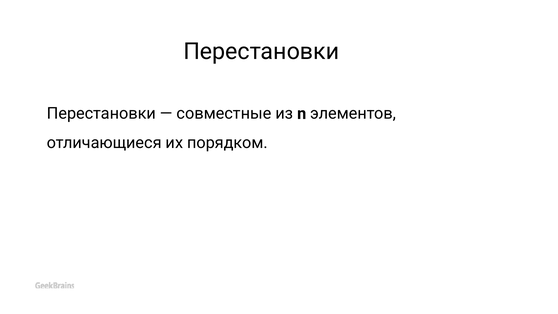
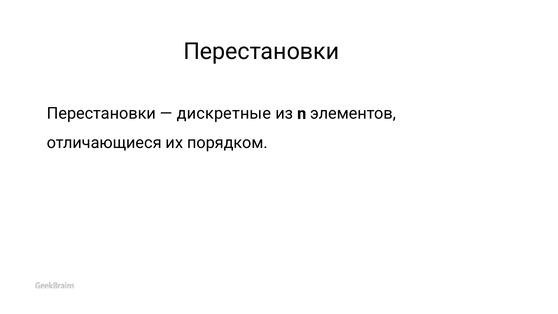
совместные: совместные -> дискретные (224, 114)
